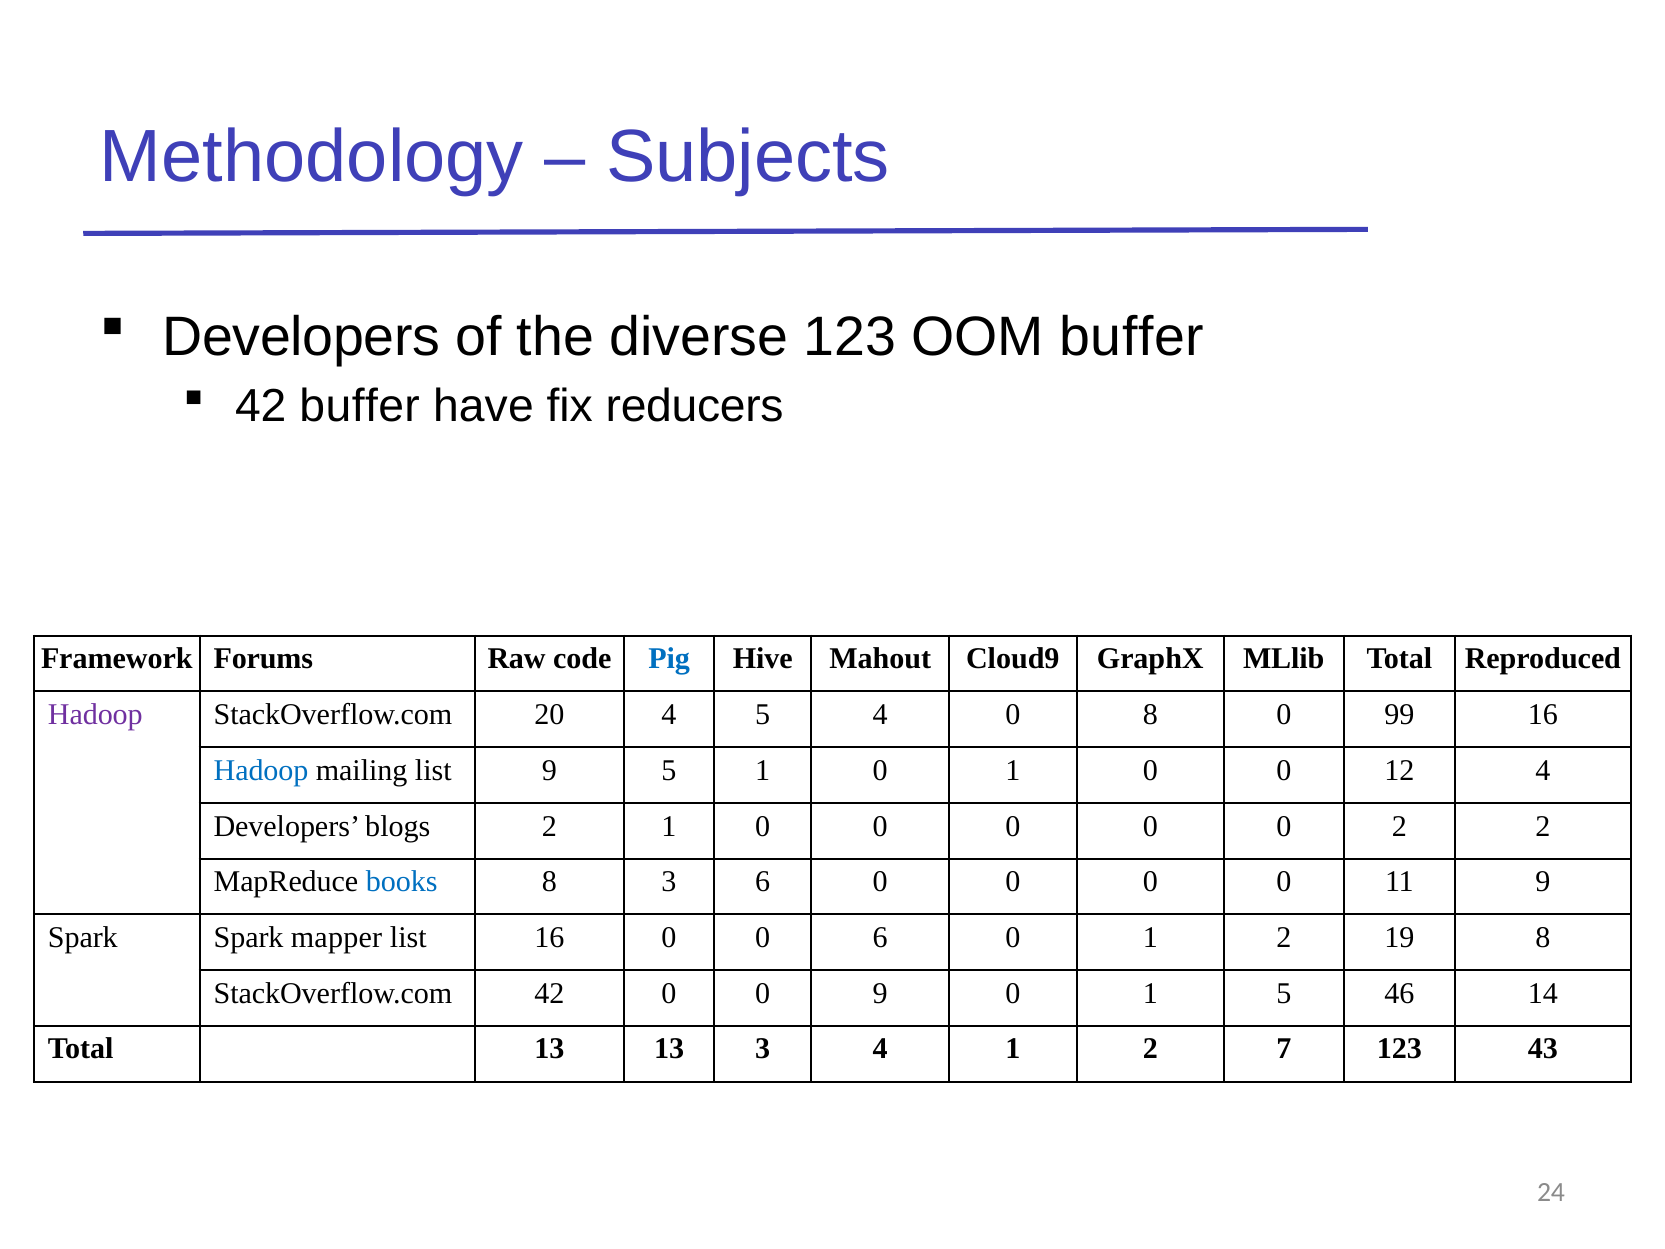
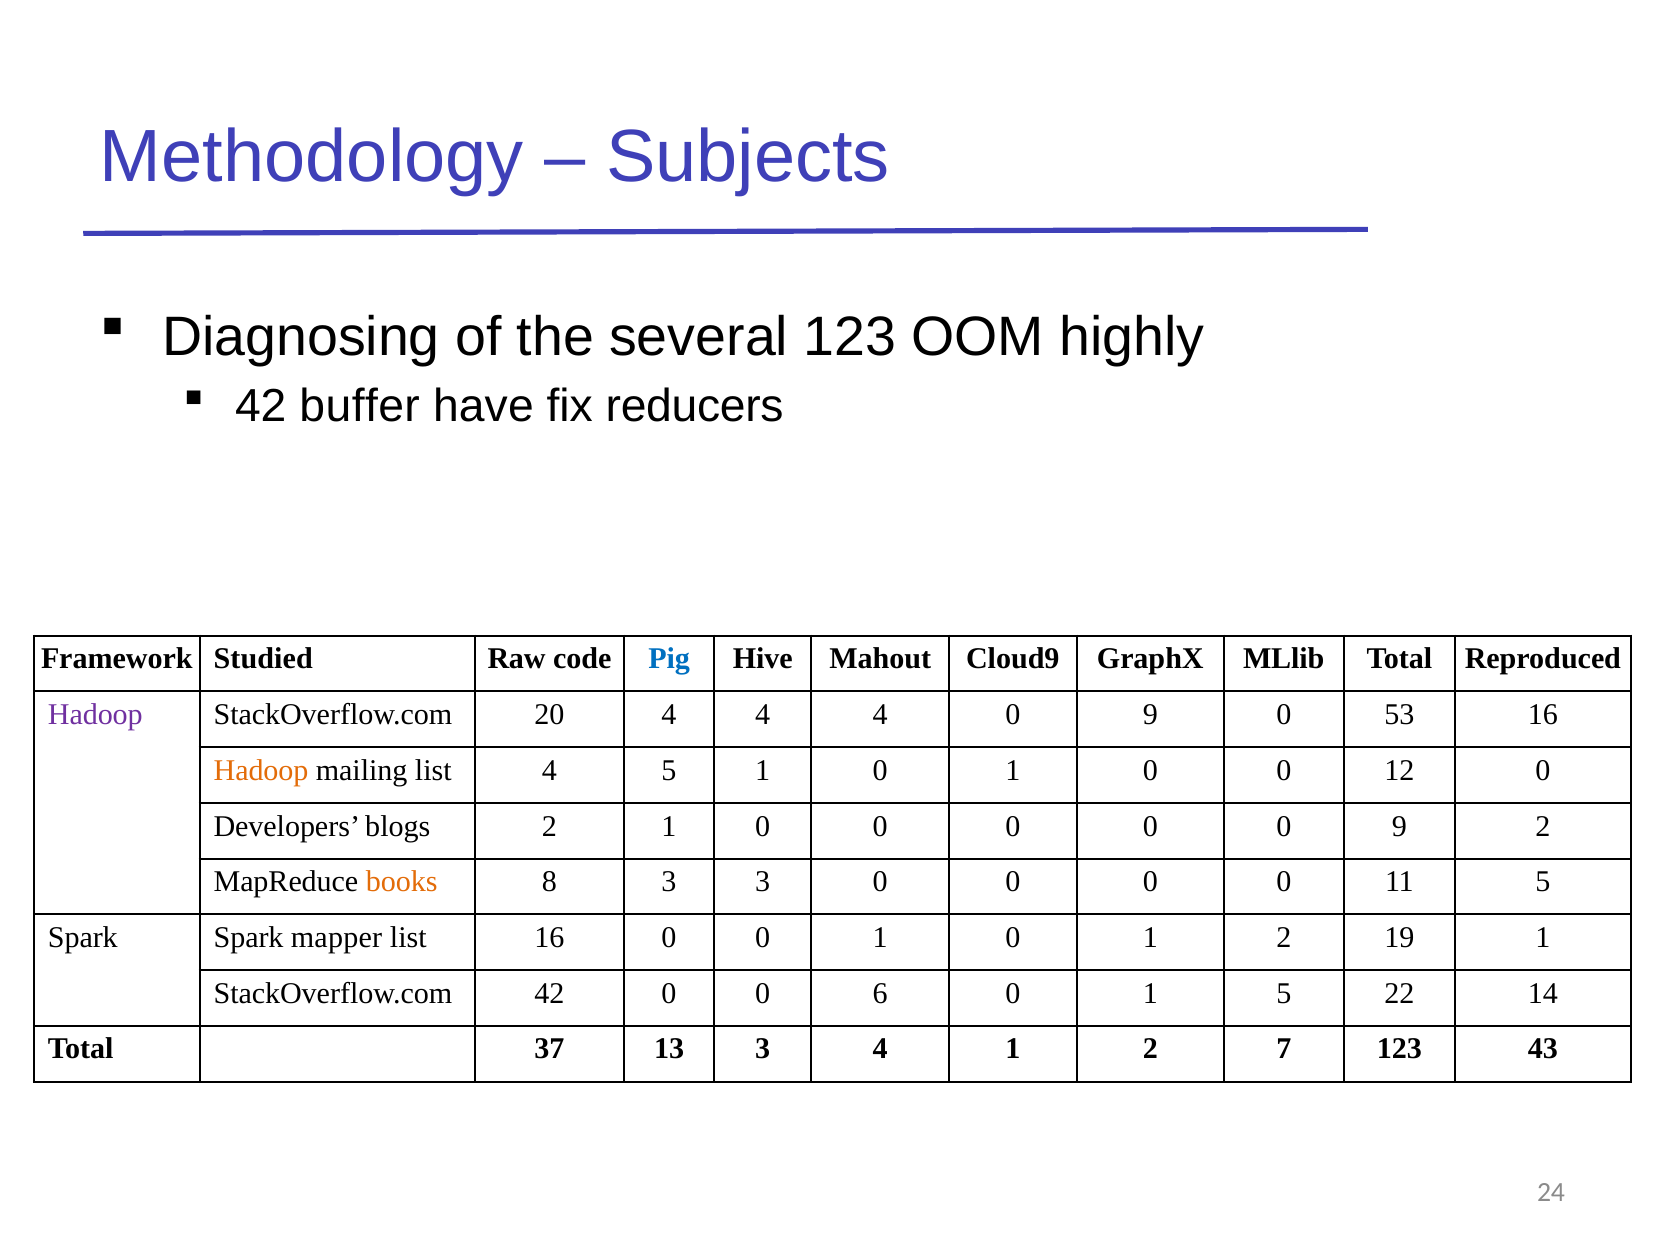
Developers: Developers -> Diagnosing (301, 337)
diverse: diverse -> several (699, 337)
OOM buffer: buffer -> highly (1132, 337)
Forums: Forums -> Studied (263, 659)
20 4 5: 5 -> 4 (763, 715)
4 0 8: 8 -> 9 (1150, 715)
99: 99 -> 53 (1399, 715)
Hadoop colour: blue -> orange (261, 770)
list 9: 9 -> 4 (549, 770)
12 4: 4 -> 0 (1543, 770)
0 0 2: 2 -> 9 (1399, 826)
books colour: blue -> orange (402, 882)
3 6: 6 -> 3 (763, 882)
11 9: 9 -> 5 (1543, 882)
0 0 6: 6 -> 1 (880, 937)
19 8: 8 -> 1 (1543, 937)
0 9: 9 -> 6 (880, 993)
46: 46 -> 22 (1399, 993)
Total 13: 13 -> 37 (549, 1049)
